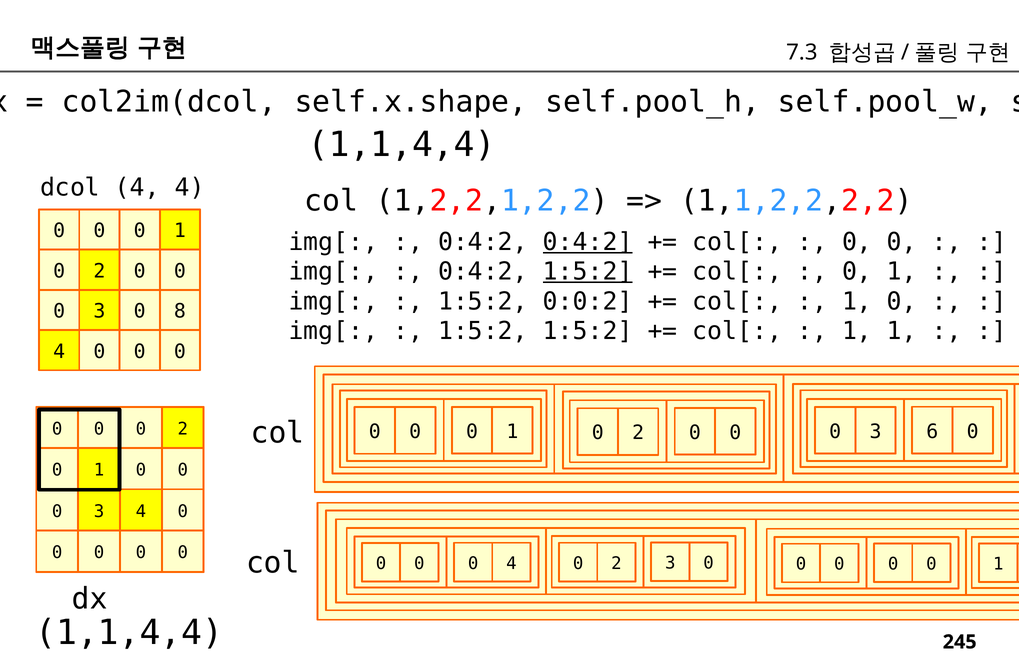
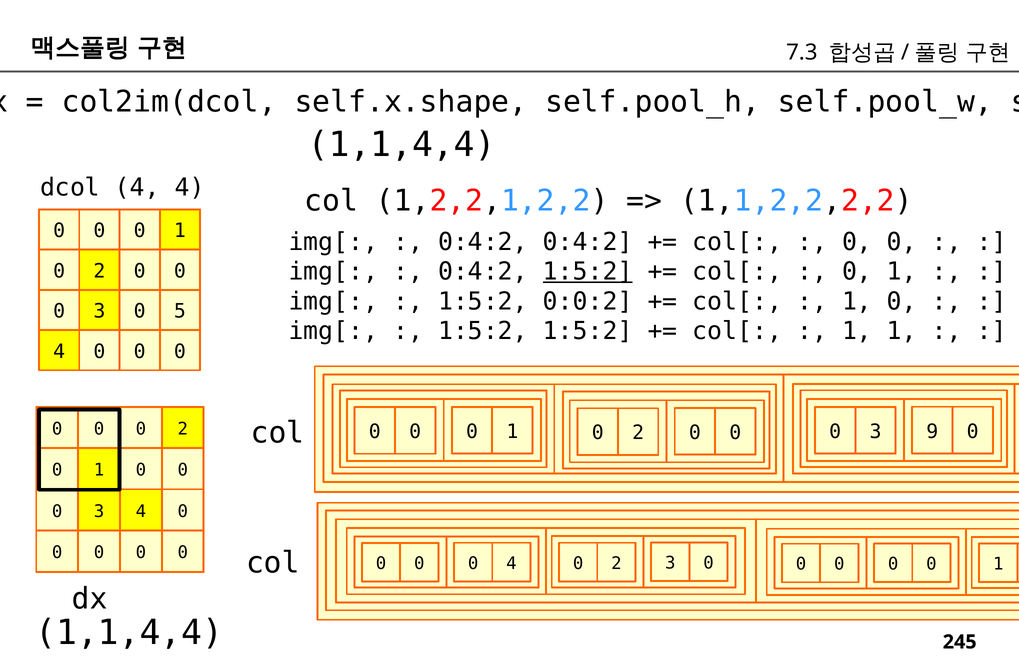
0:4:2 underline: present -> none (588, 242)
8: 8 -> 5 (180, 311)
6: 6 -> 9 (932, 432)
